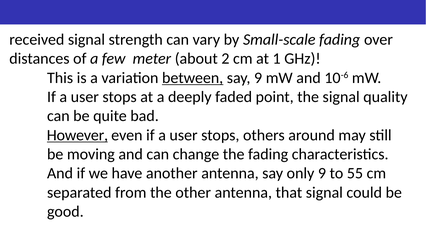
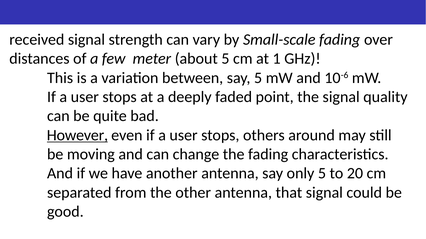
about 2: 2 -> 5 (225, 59)
between underline: present -> none (193, 78)
say 9: 9 -> 5 (258, 78)
only 9: 9 -> 5 (322, 174)
55: 55 -> 20 (355, 174)
